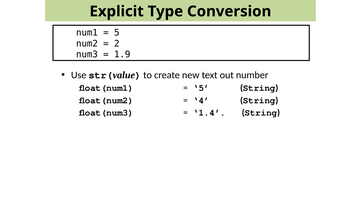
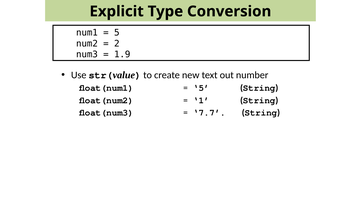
4: 4 -> 1 (201, 100)
1.4: 1.4 -> 7.7 (209, 113)
